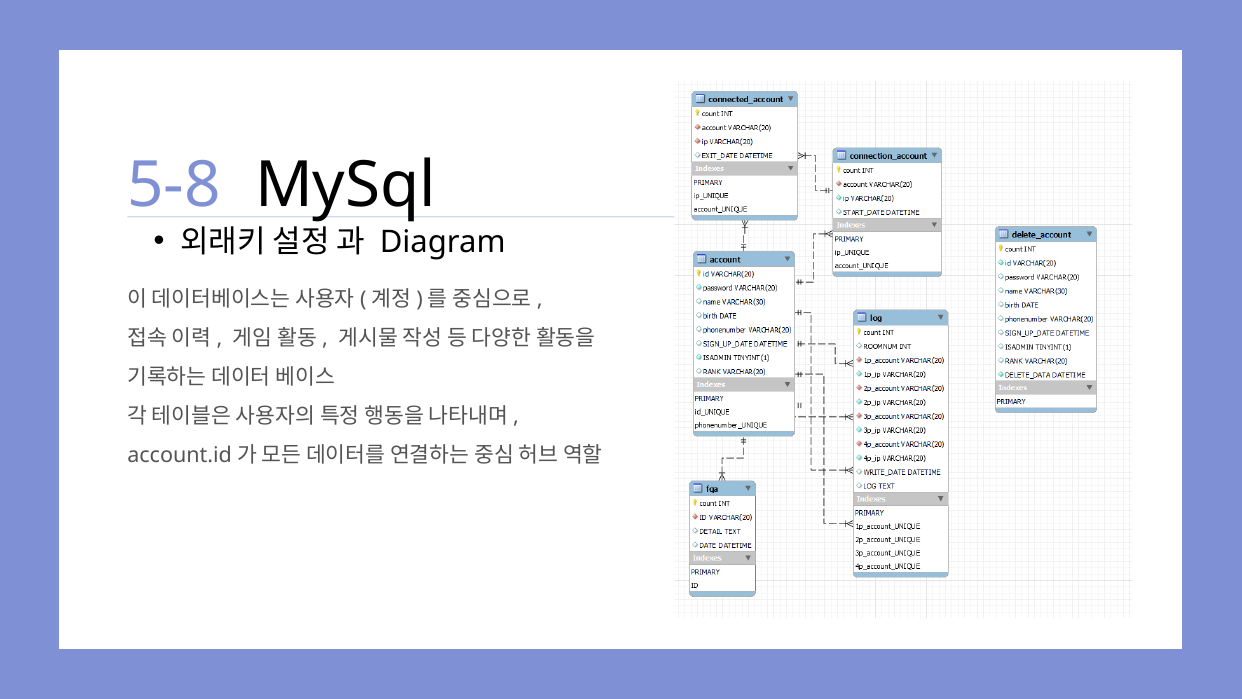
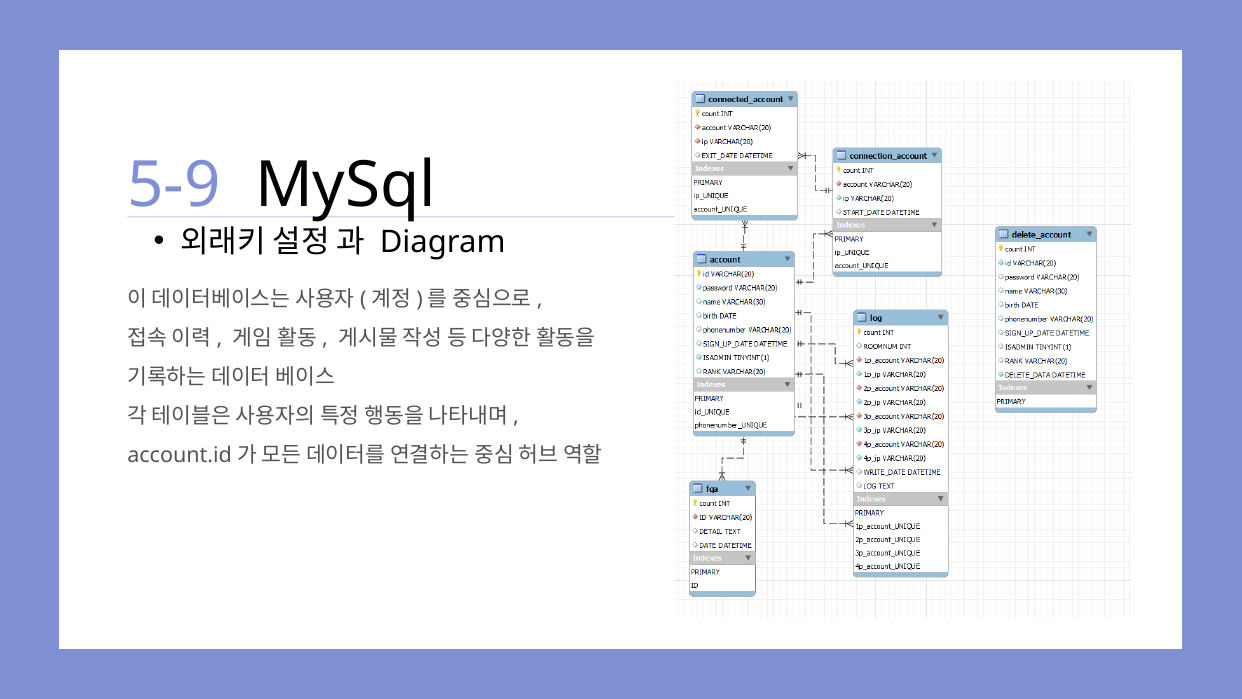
5-8: 5-8 -> 5-9 (174, 185)
